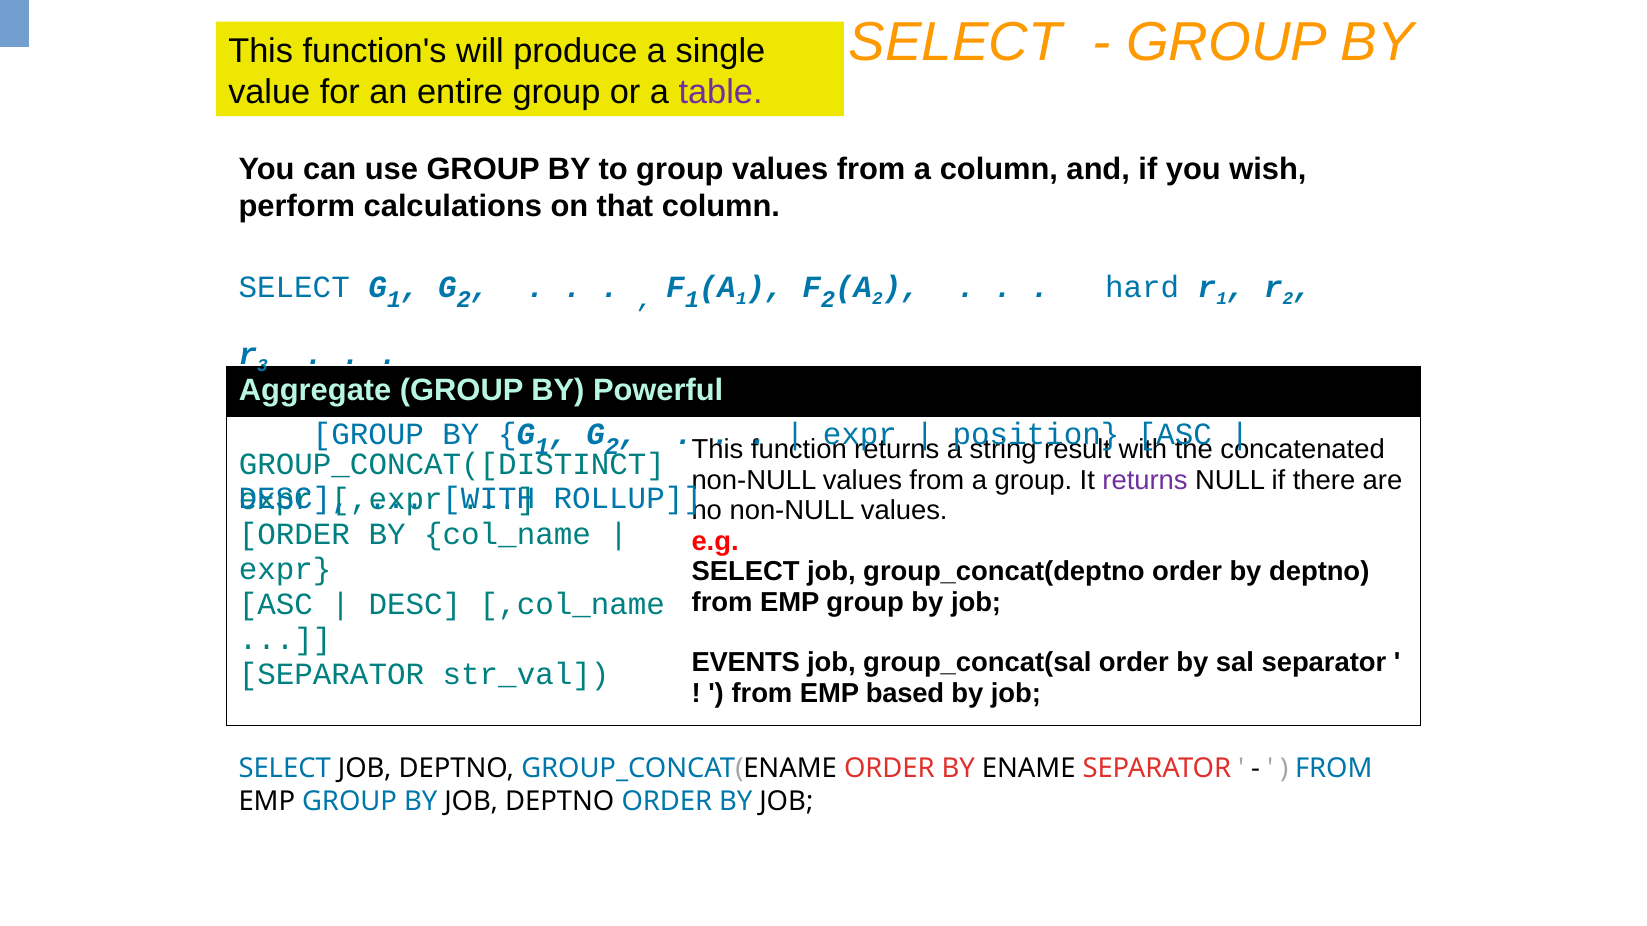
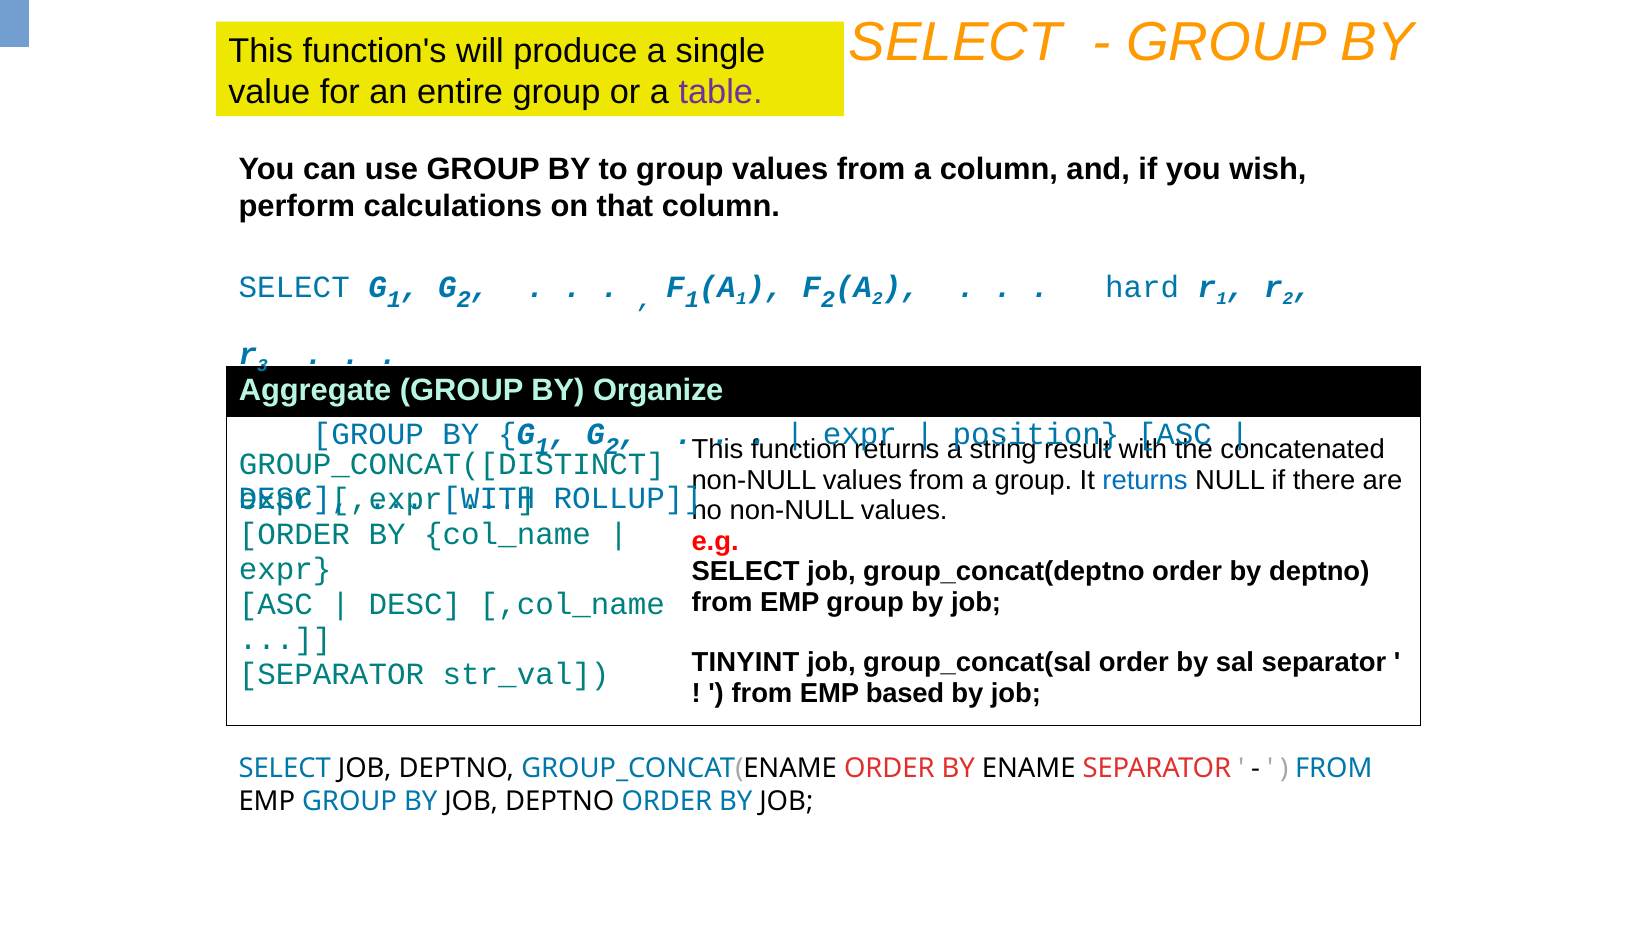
Powerful: Powerful -> Organize (658, 391)
returns colour: purple -> blue (1145, 480)
EVENTS: EVENTS -> TINYINT (746, 663)
